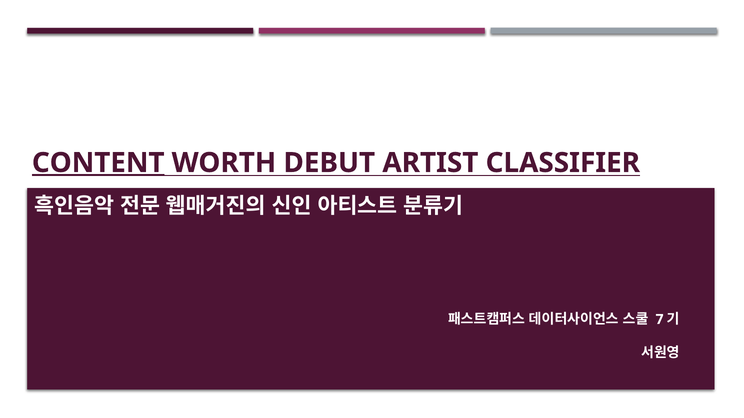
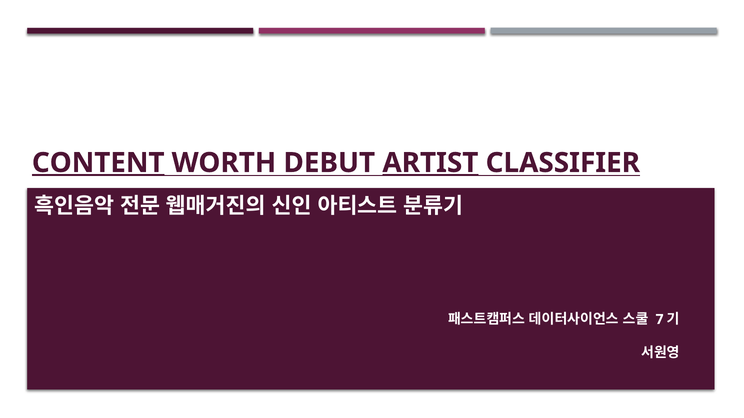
ARTIST underline: none -> present (430, 163)
